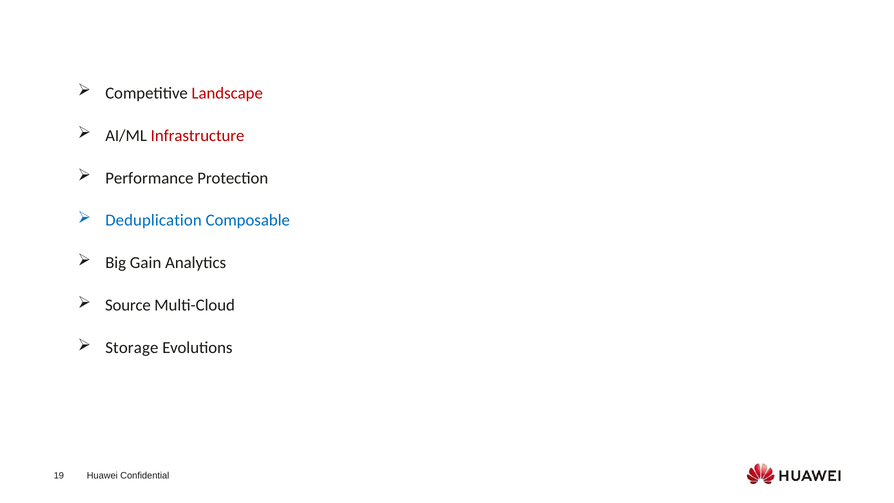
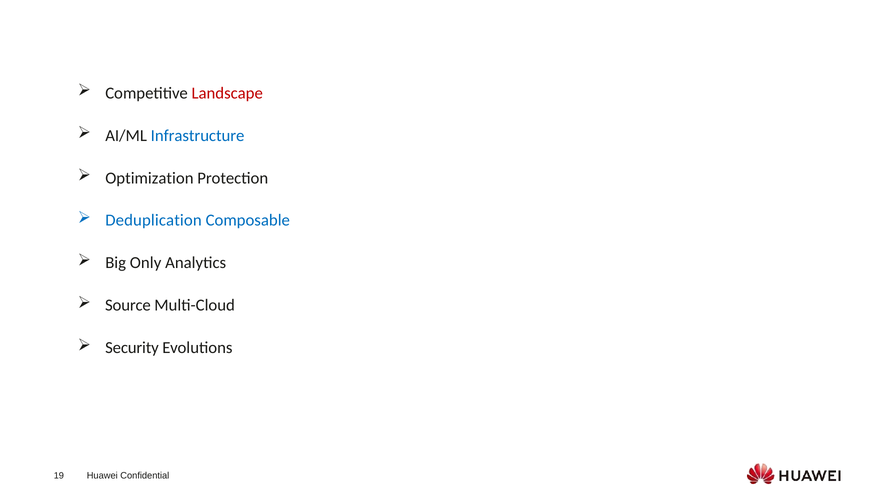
Infrastructure colour: red -> blue (198, 135)
Performance: Performance -> Optimization (149, 178)
Gain: Gain -> Only (146, 263)
Storage: Storage -> Security (132, 348)
